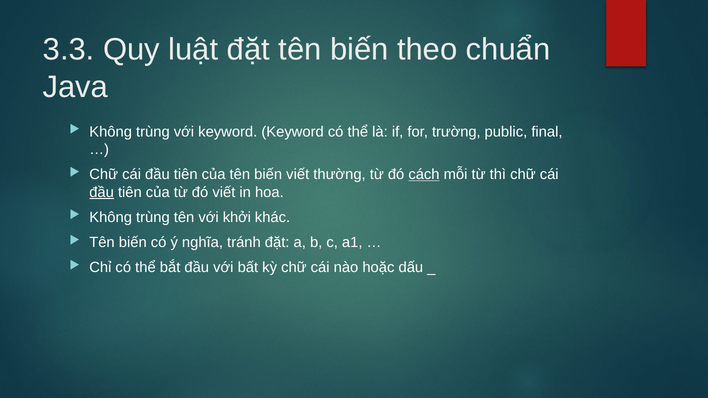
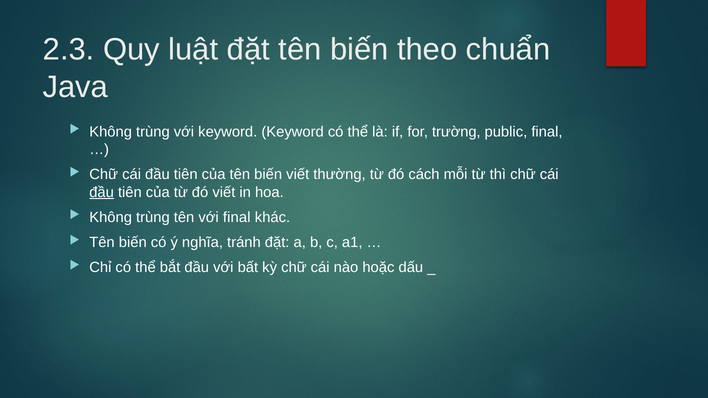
3.3: 3.3 -> 2.3 (69, 50)
cách underline: present -> none (424, 175)
với khởi: khởi -> final (237, 217)
